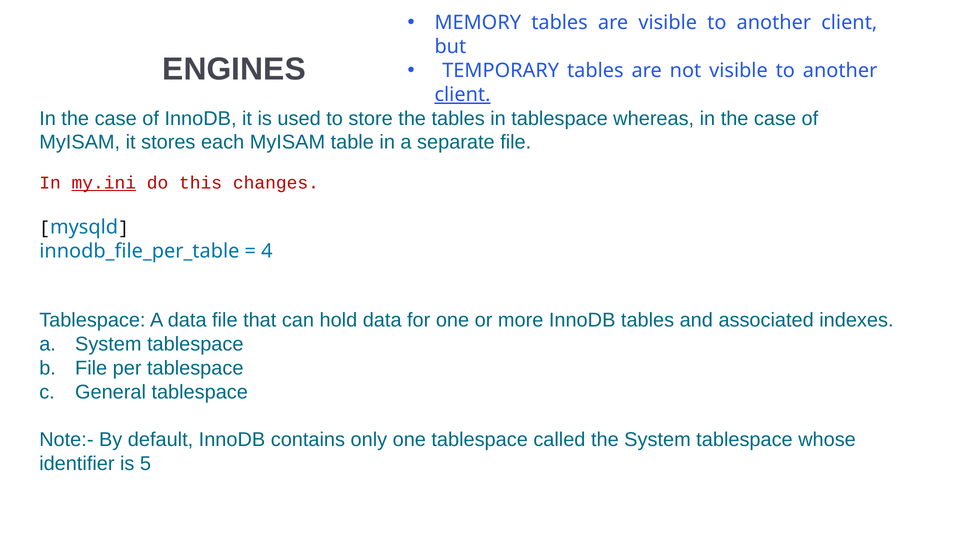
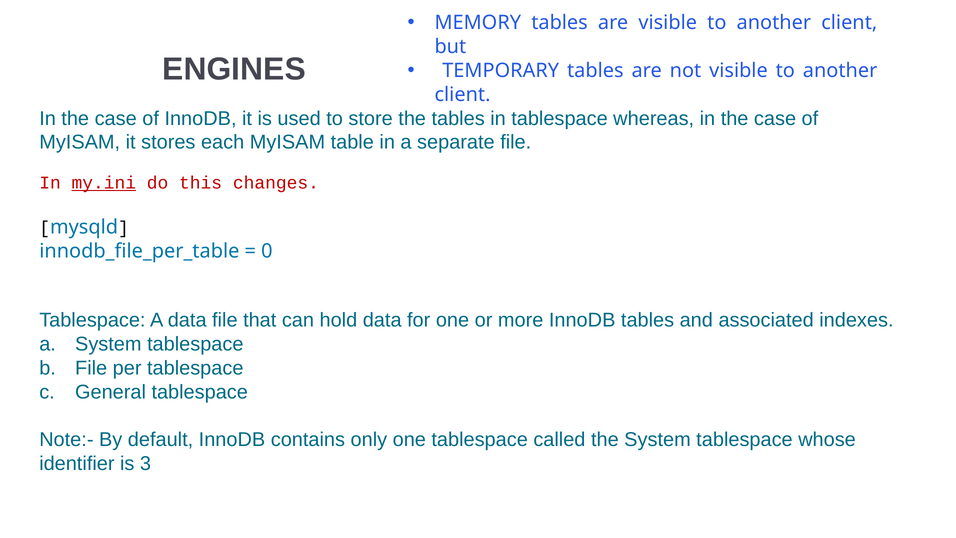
client underline: present -> none (463, 95)
4: 4 -> 0 (267, 251)
5: 5 -> 3 (146, 464)
